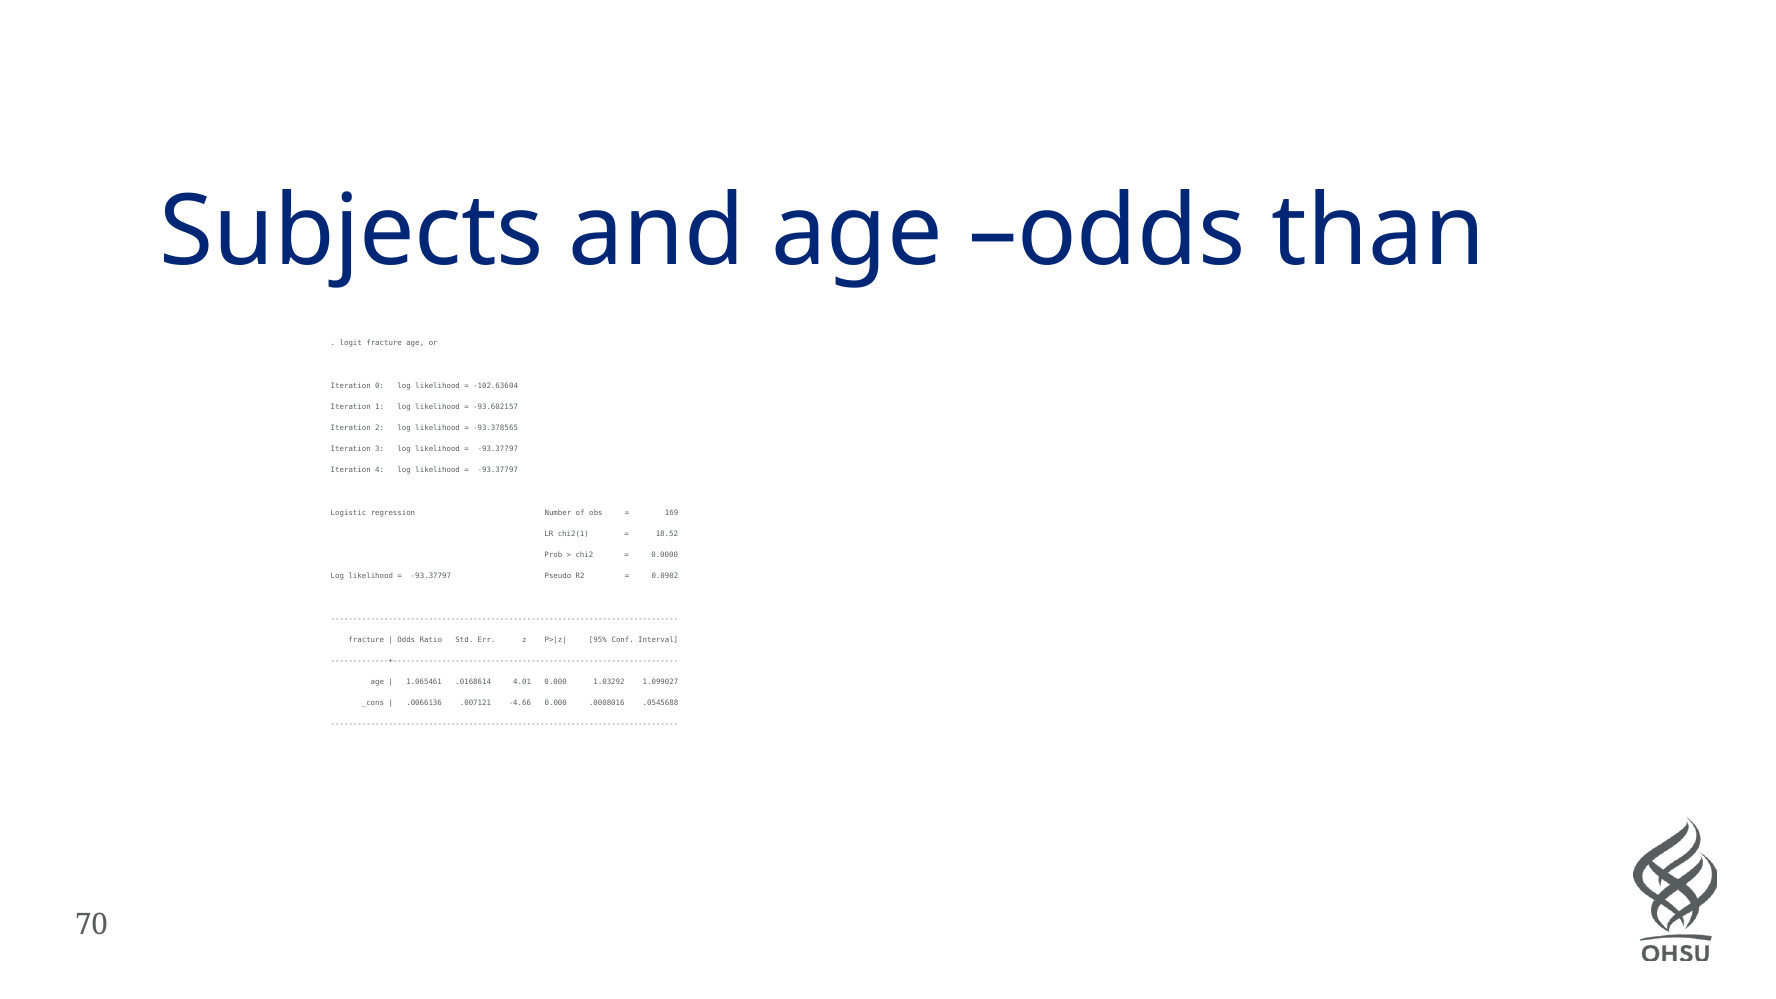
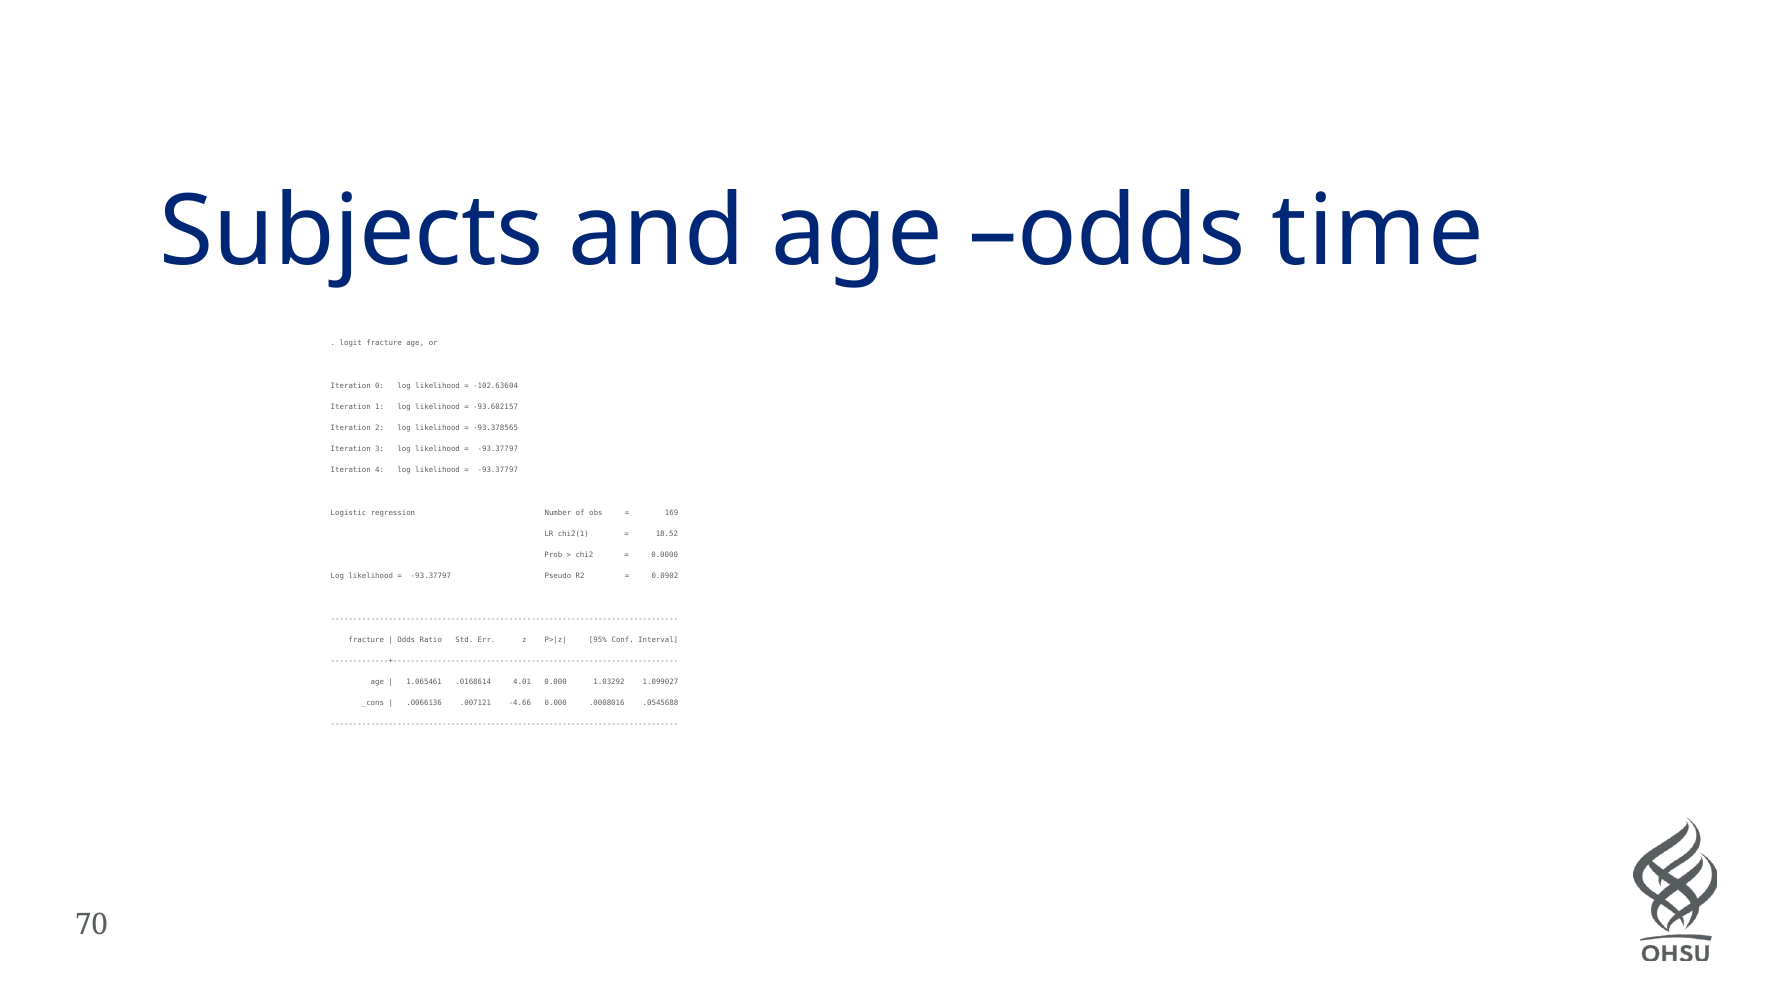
than: than -> time (1378, 232)
